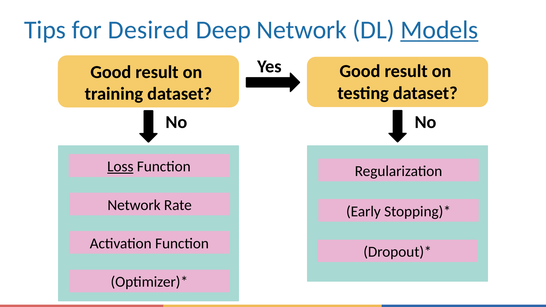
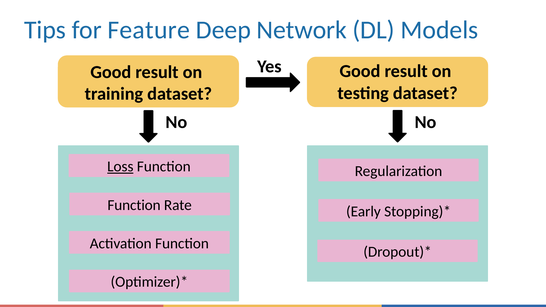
Desired: Desired -> Feature (149, 30)
Models underline: present -> none (439, 30)
Network: Network -> Function (134, 205)
